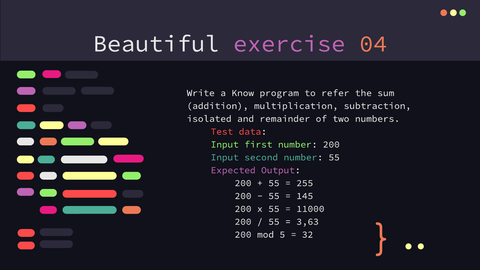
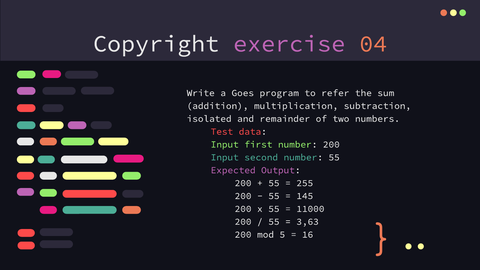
Beautiful: Beautiful -> Copyright (156, 44)
Know: Know -> Goes (243, 93)
32: 32 -> 16 (308, 235)
